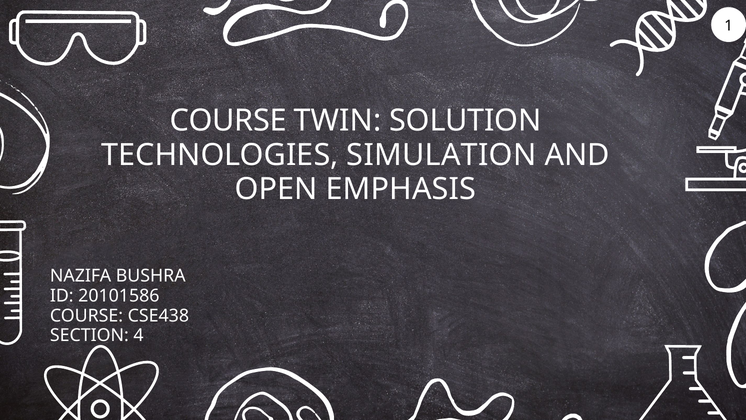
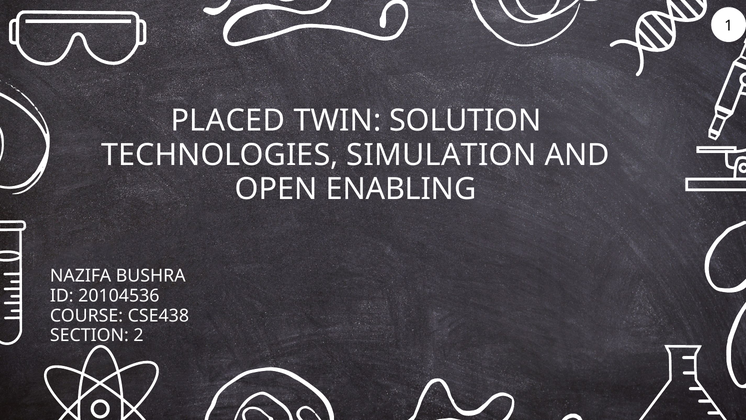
COURSE: COURSE -> PLACED (228, 121)
EMPHASIS: EMPHASIS -> ENABLING (401, 189)
20101586: 20101586 -> 20104536 (119, 296)
4: 4 -> 2 (139, 335)
